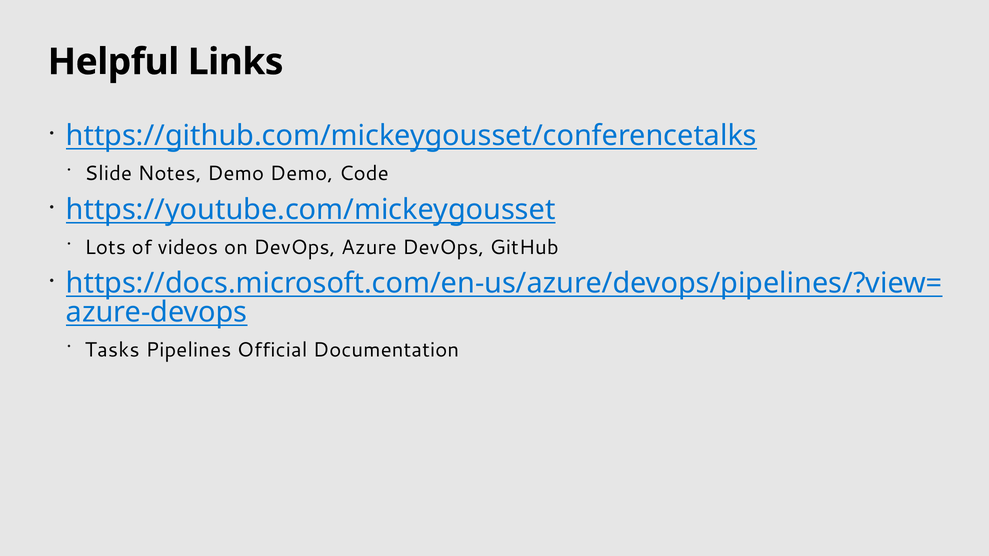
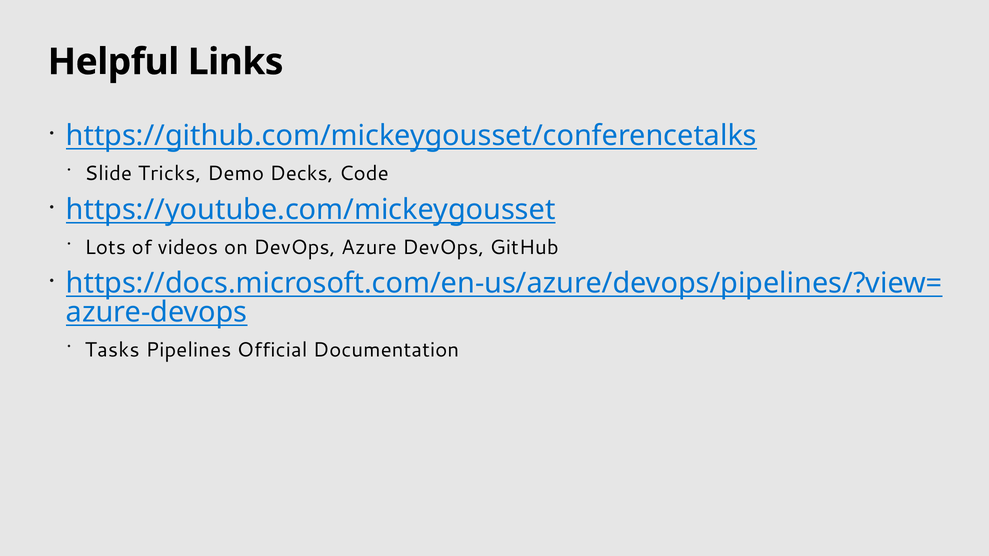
Notes: Notes -> Tricks (170, 174)
Demo Demo: Demo -> Decks (302, 174)
